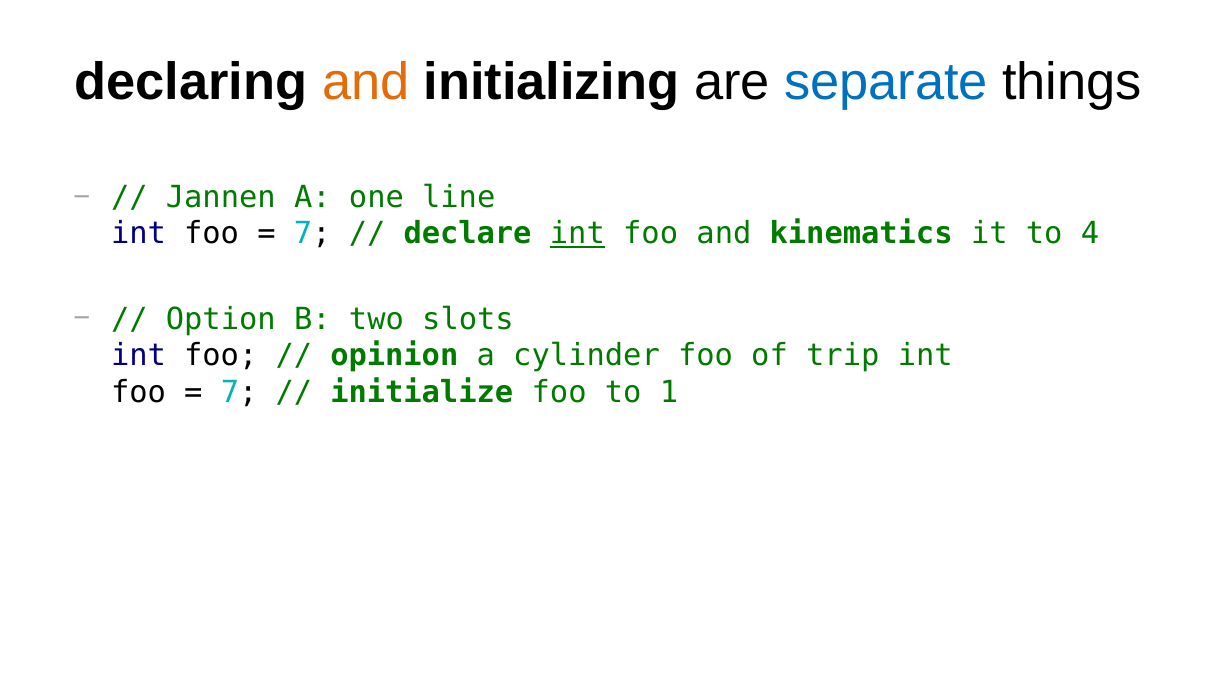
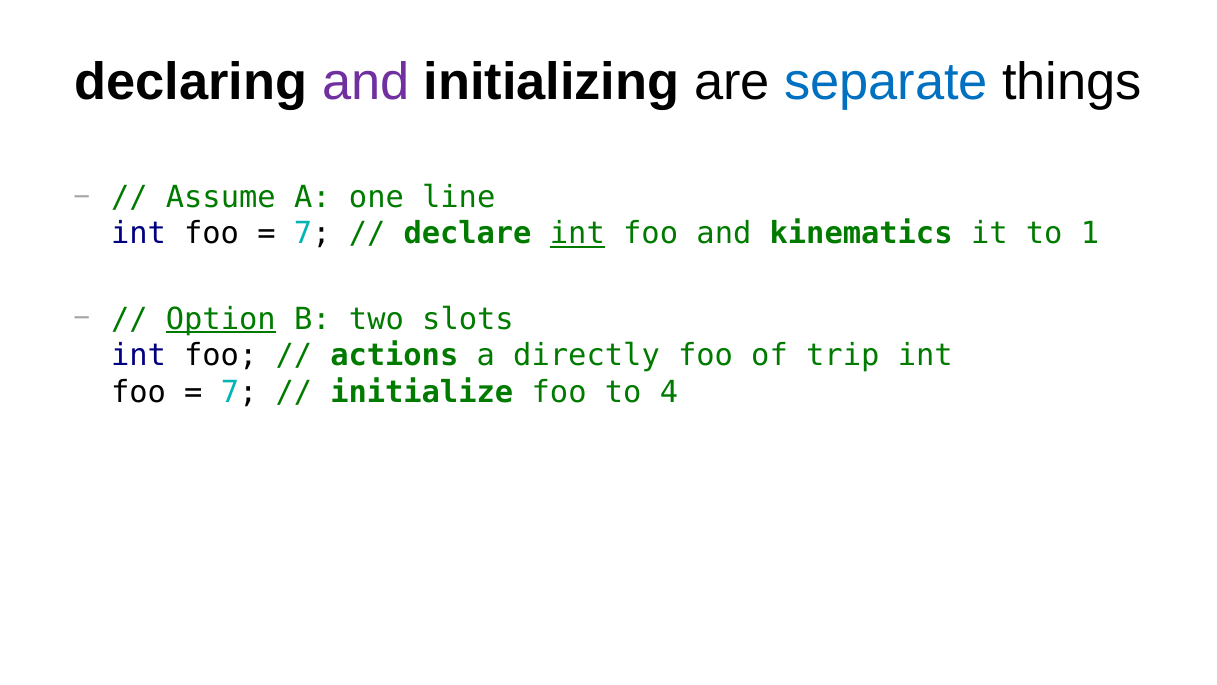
and colour: orange -> purple (366, 82)
Jannen: Jannen -> Assume (221, 197)
4: 4 -> 1 (1090, 234)
Option underline: none -> present (221, 319)
opinion: opinion -> actions (394, 355)
cylinder: cylinder -> directly (587, 355)
1: 1 -> 4 (669, 392)
